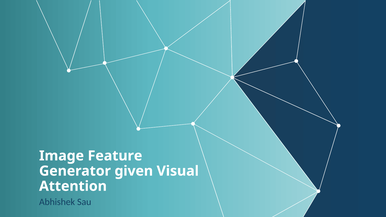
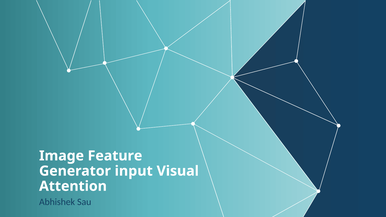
given: given -> input (134, 171)
